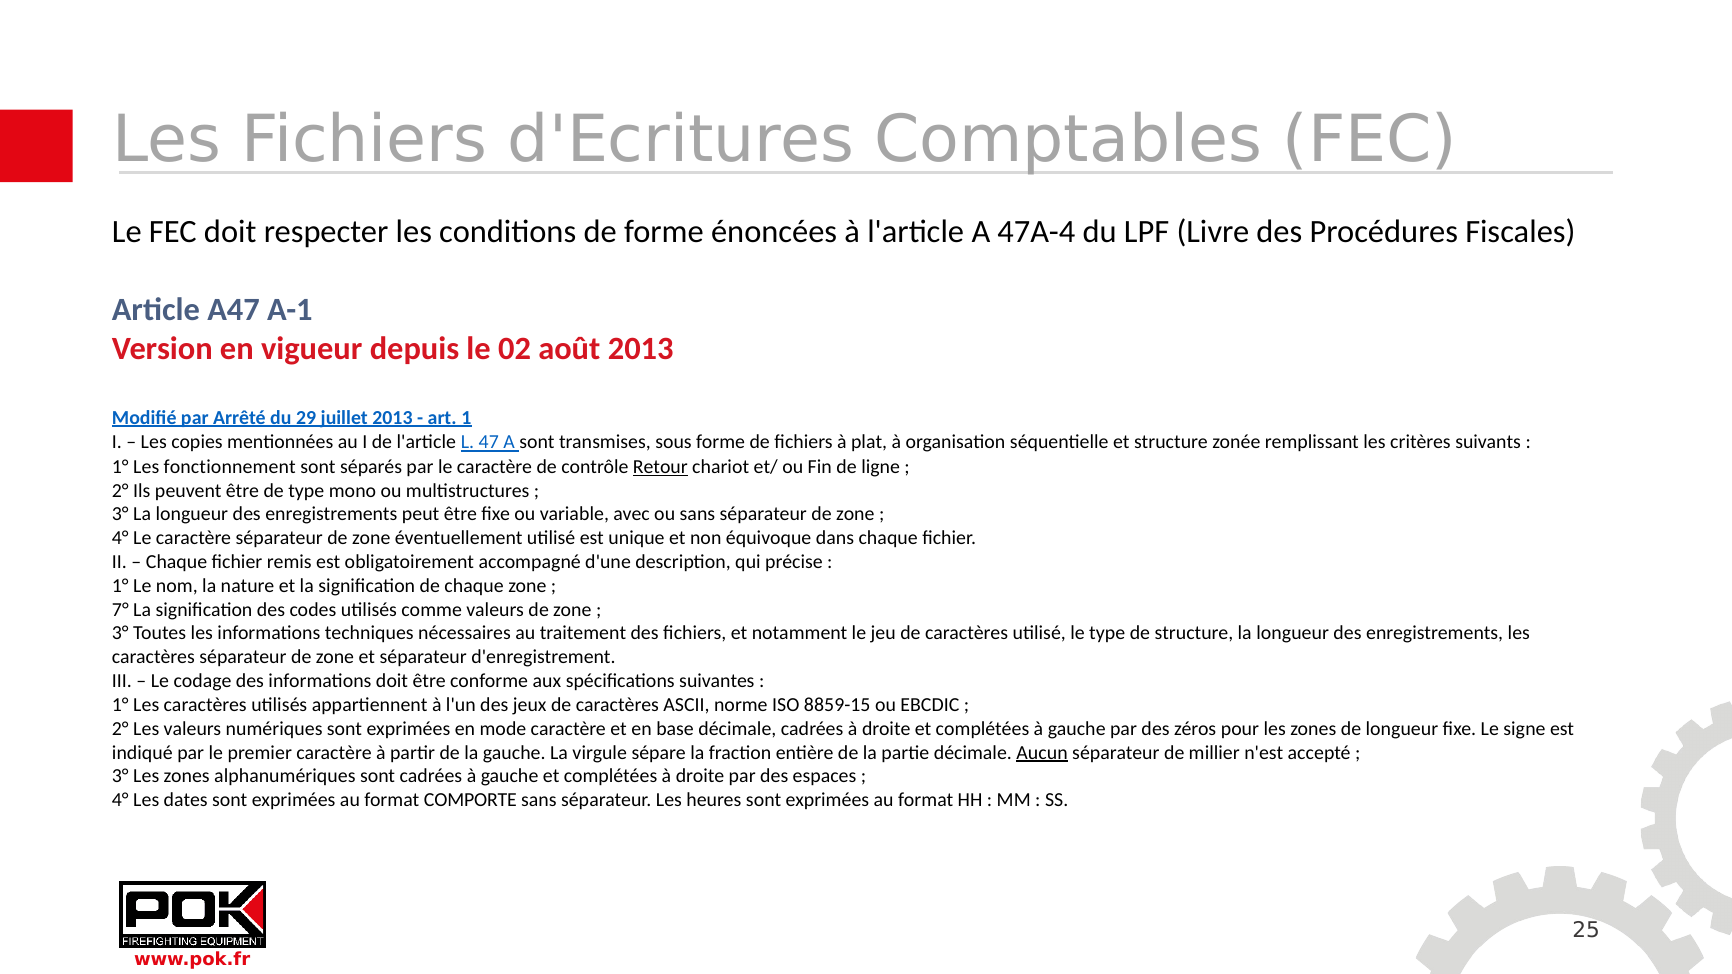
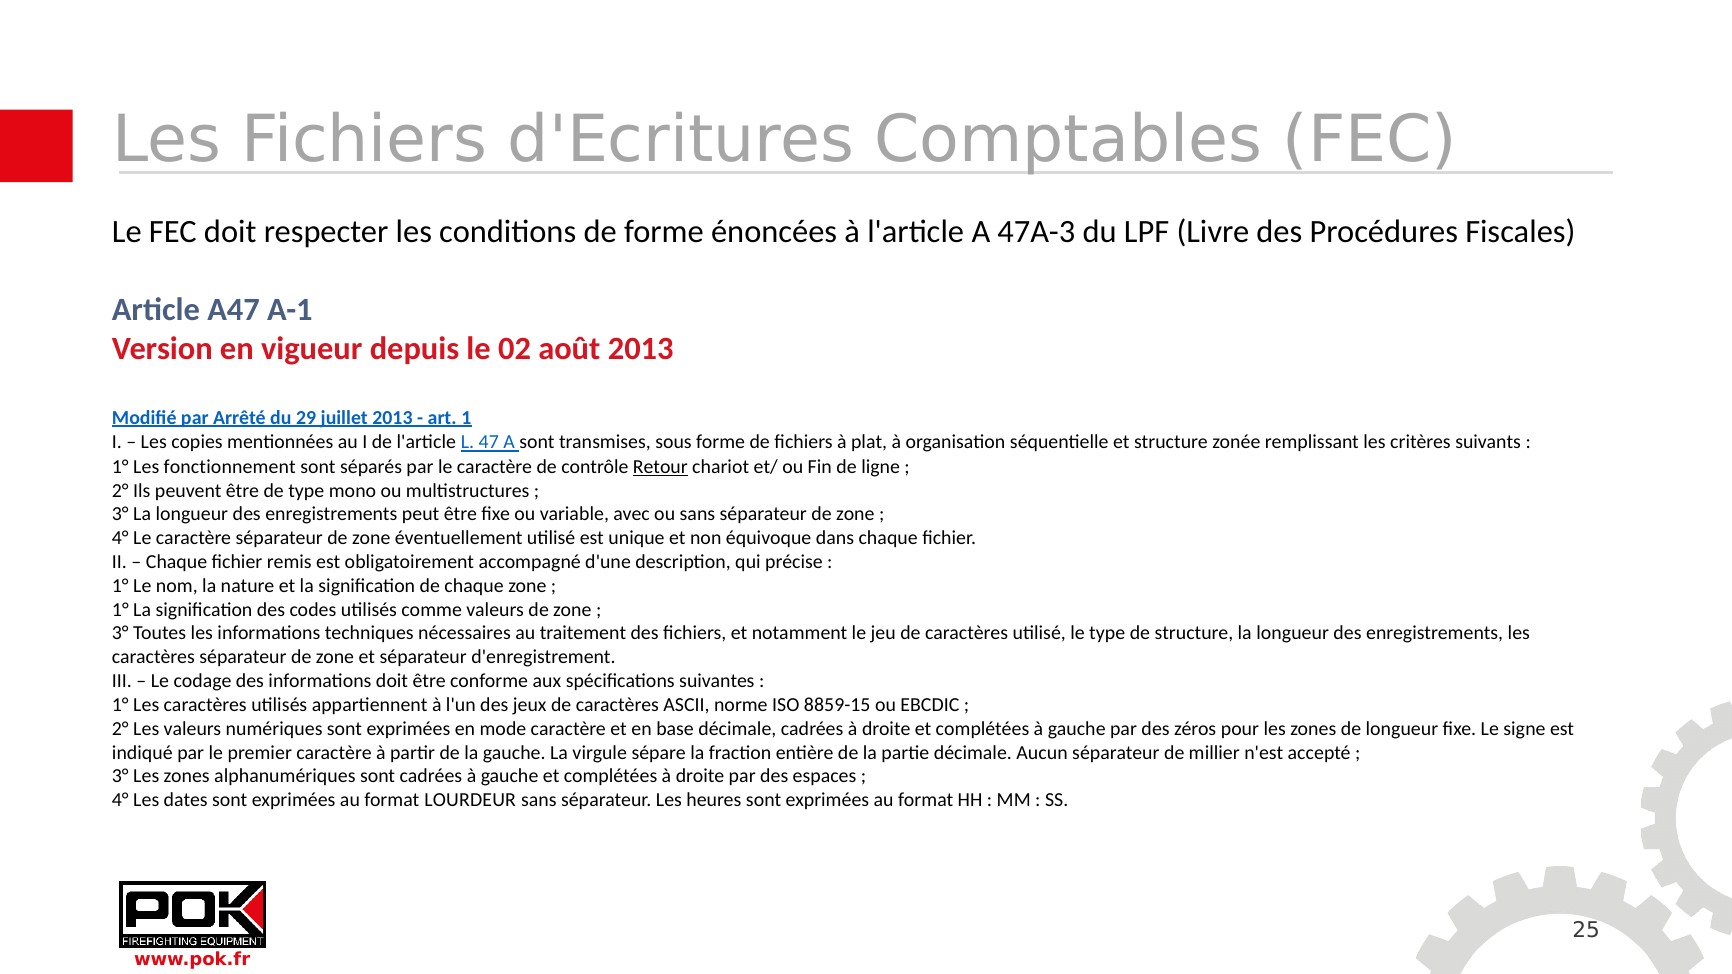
47A-4: 47A-4 -> 47A-3 (1036, 231)
7°: 7° -> 1° (120, 610)
Aucun underline: present -> none (1042, 753)
COMPORTE: COMPORTE -> LOURDEUR (470, 800)
